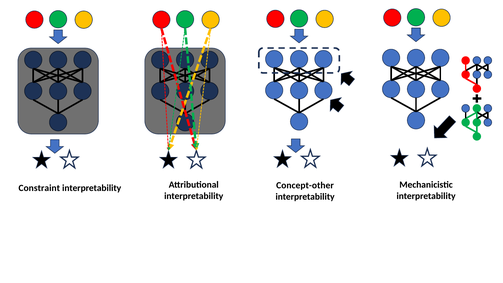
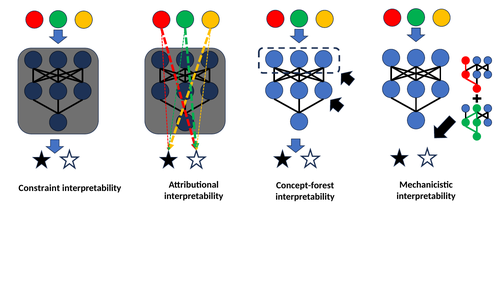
Concept-other: Concept-other -> Concept-forest (305, 185)
